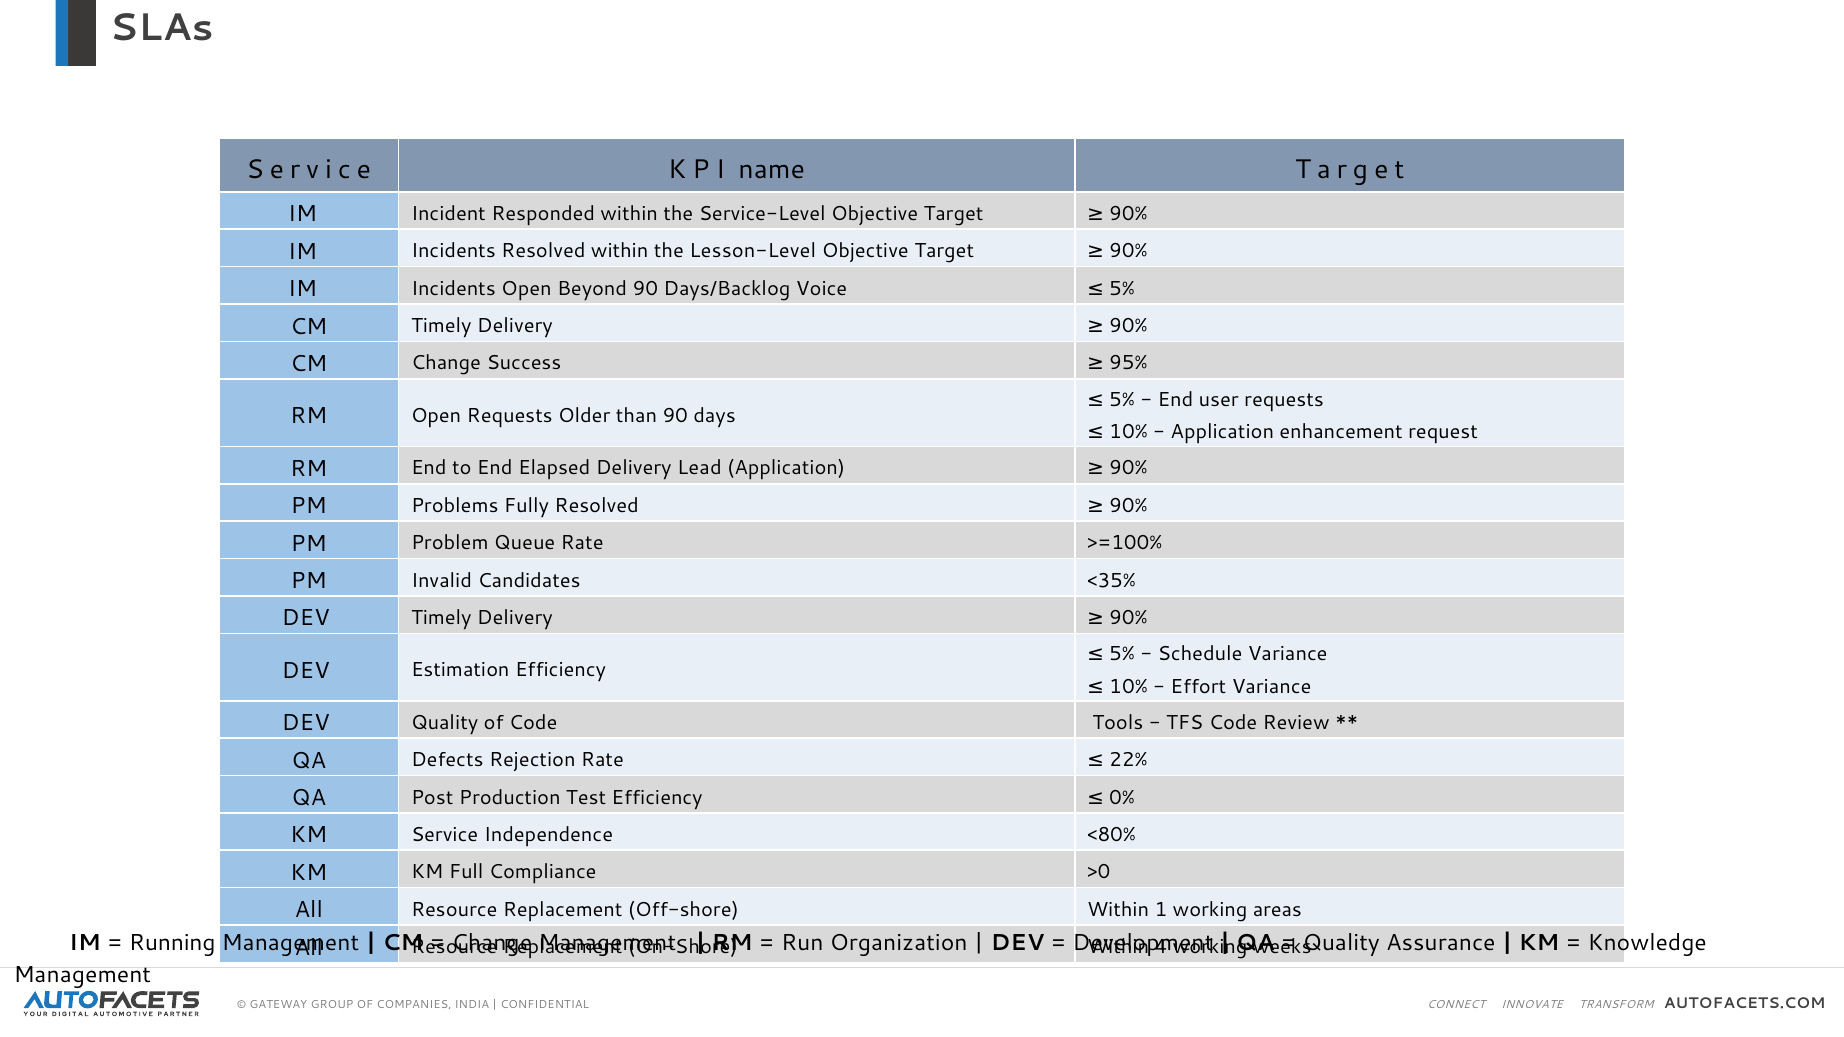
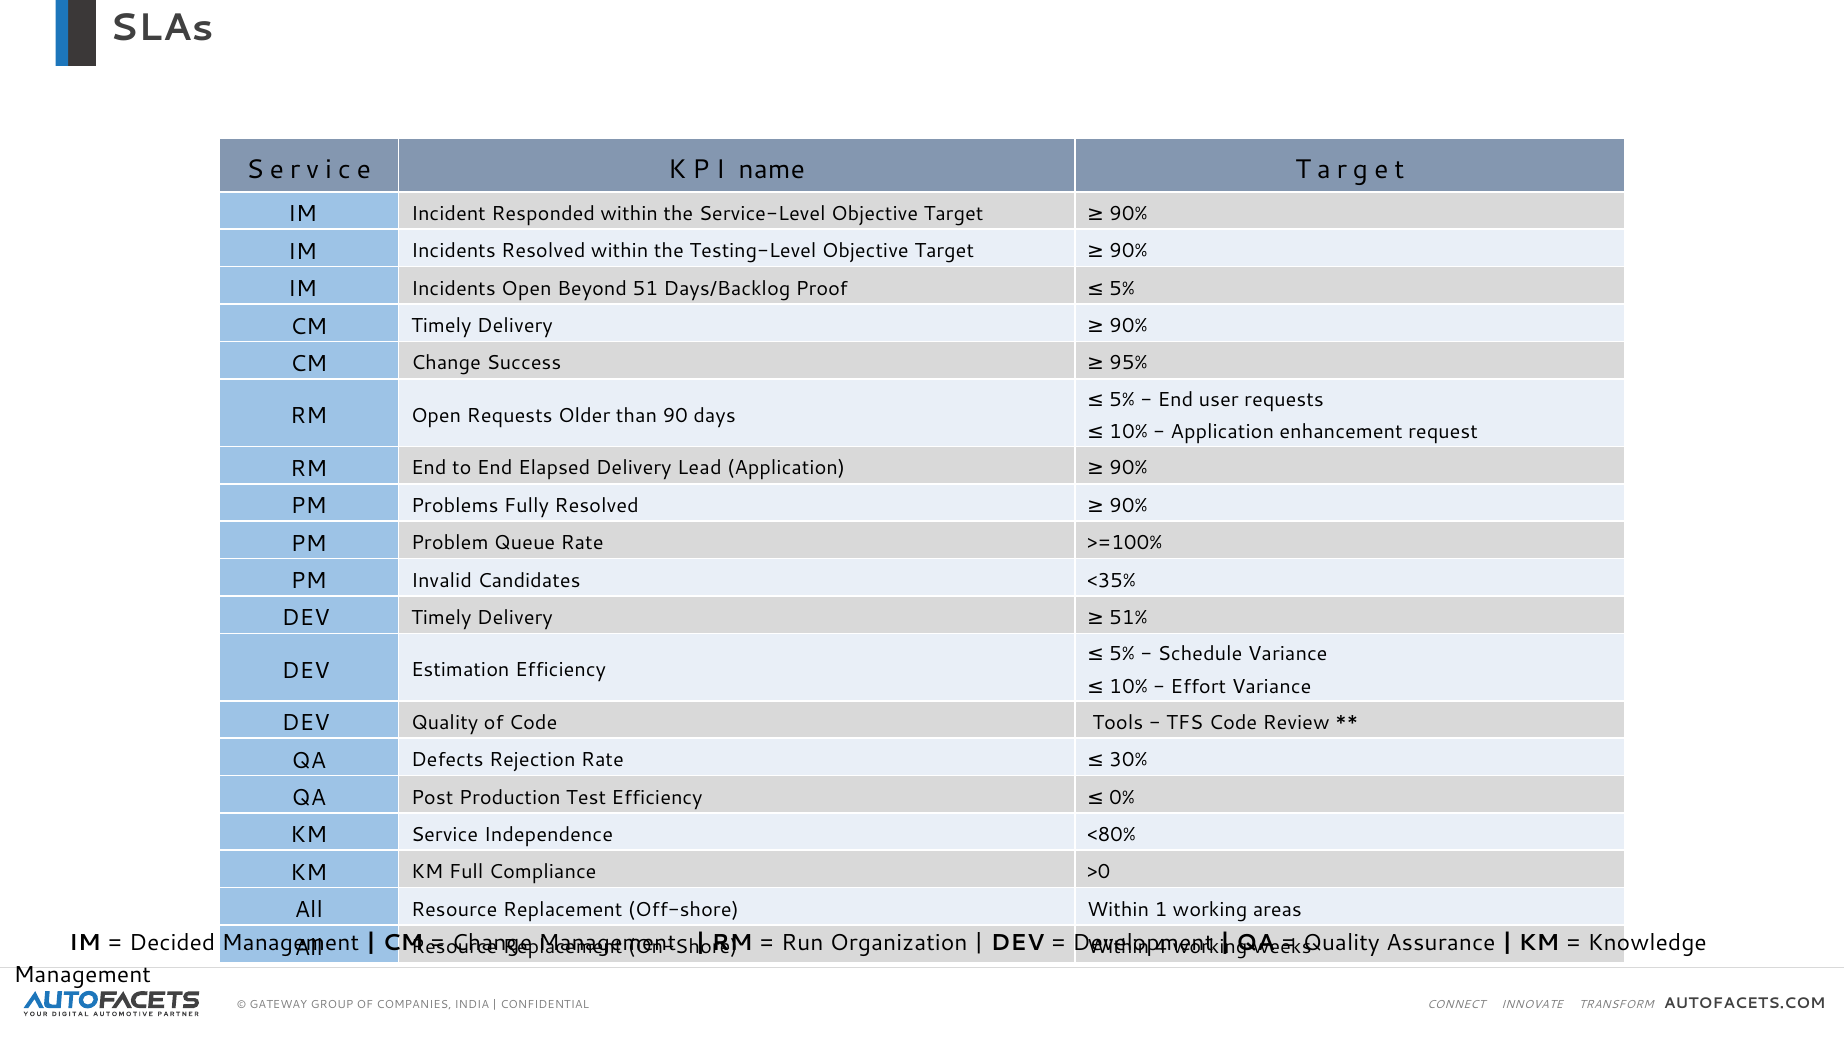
Lesson-Level: Lesson-Level -> Testing-Level (753, 251)
Beyond 90: 90 -> 51 (645, 289)
Voice: Voice -> Proof (822, 289)
90%: 90% -> 51% (1128, 618)
22%: 22% -> 30% (1128, 760)
Running: Running -> Decided (172, 943)
